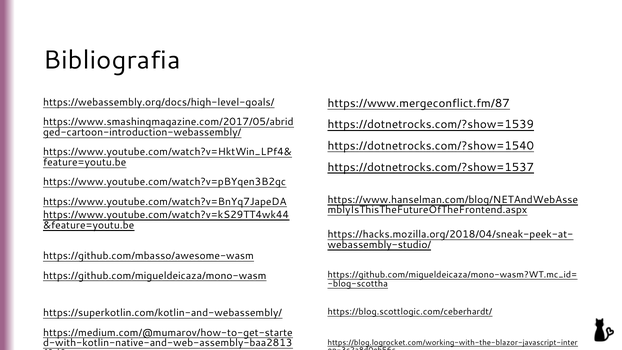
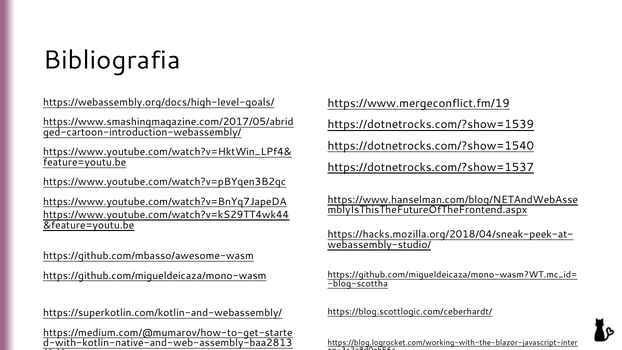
https://www.mergeconflict.fm/87: https://www.mergeconflict.fm/87 -> https://www.mergeconflict.fm/19 (419, 103)
